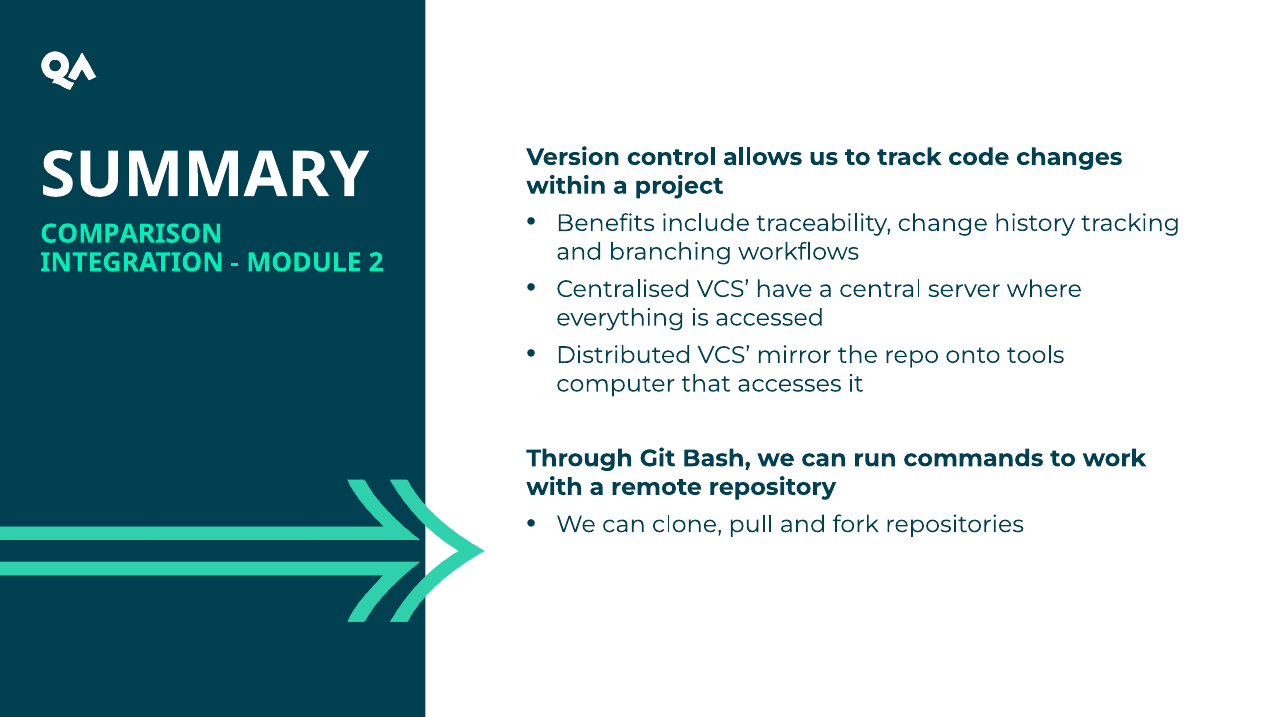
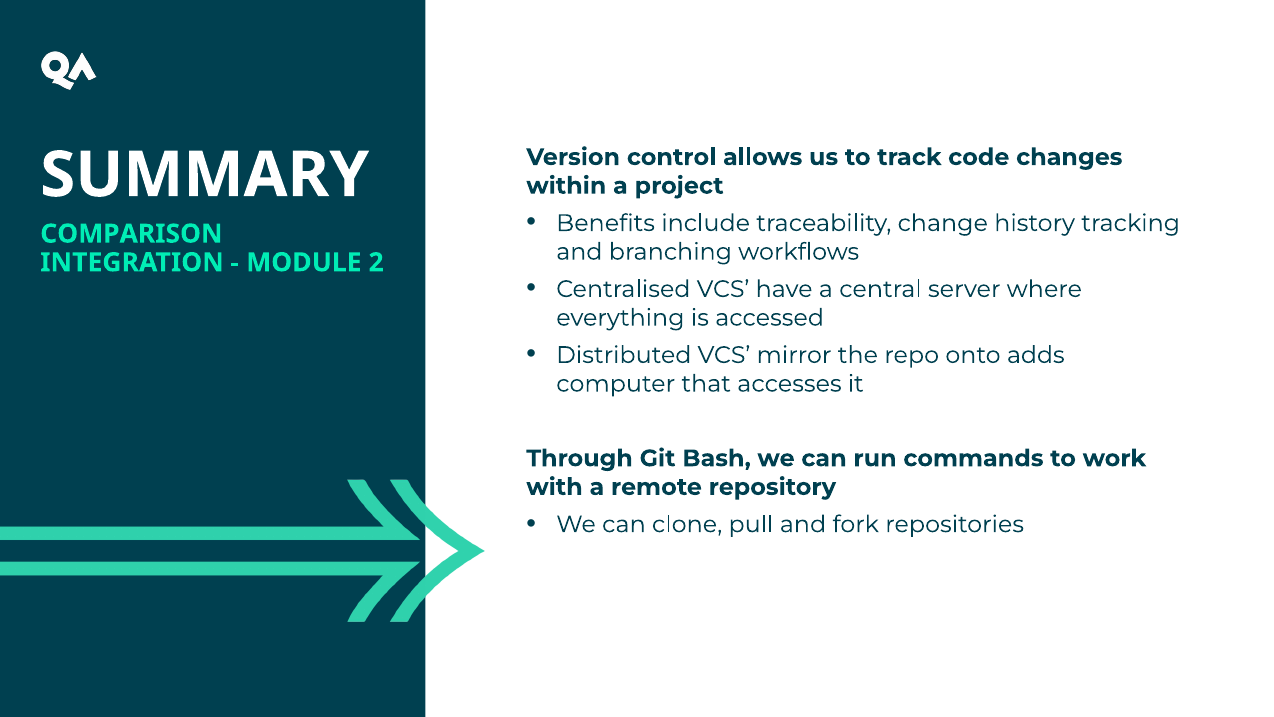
tools: tools -> adds (1036, 355)
